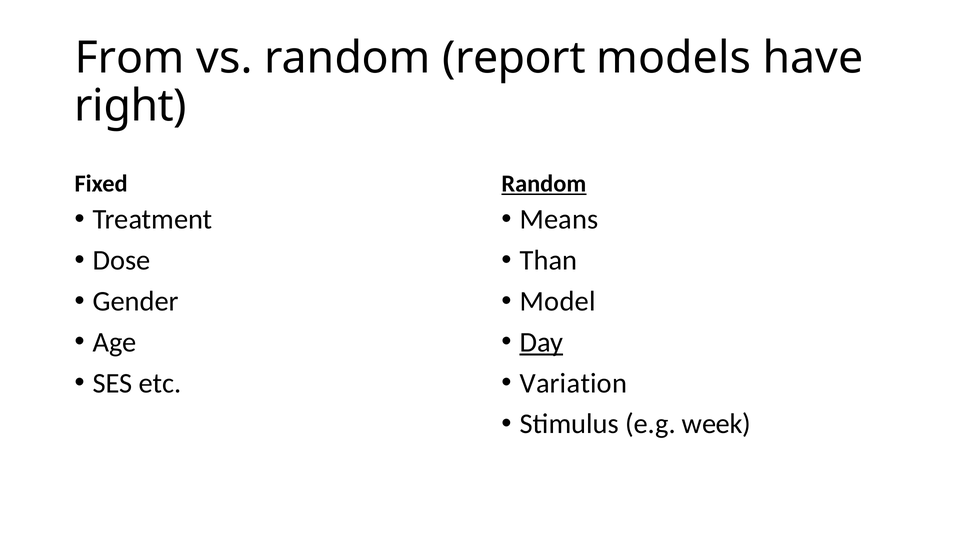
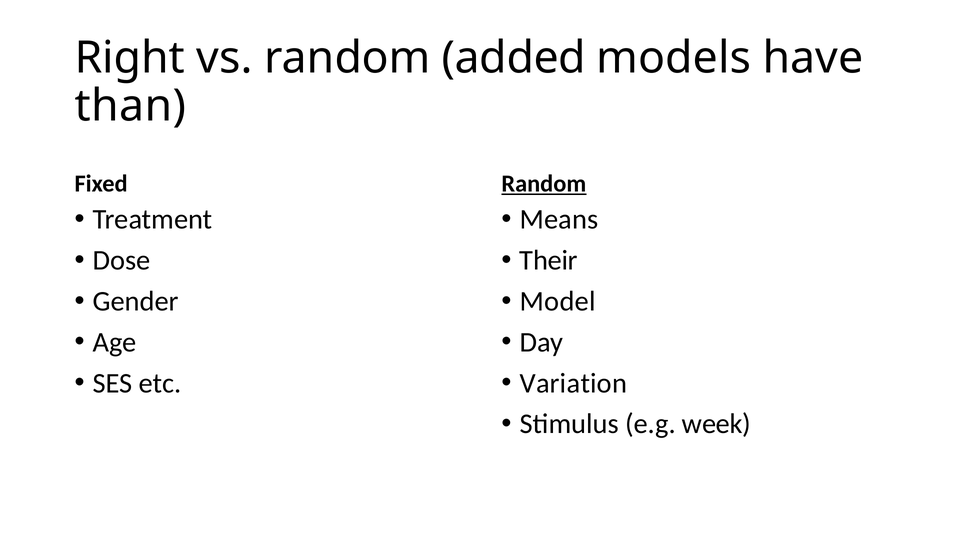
From: From -> Right (130, 58)
report: report -> added (514, 58)
right: right -> than (130, 106)
Than: Than -> Their (549, 260)
Day underline: present -> none (542, 342)
